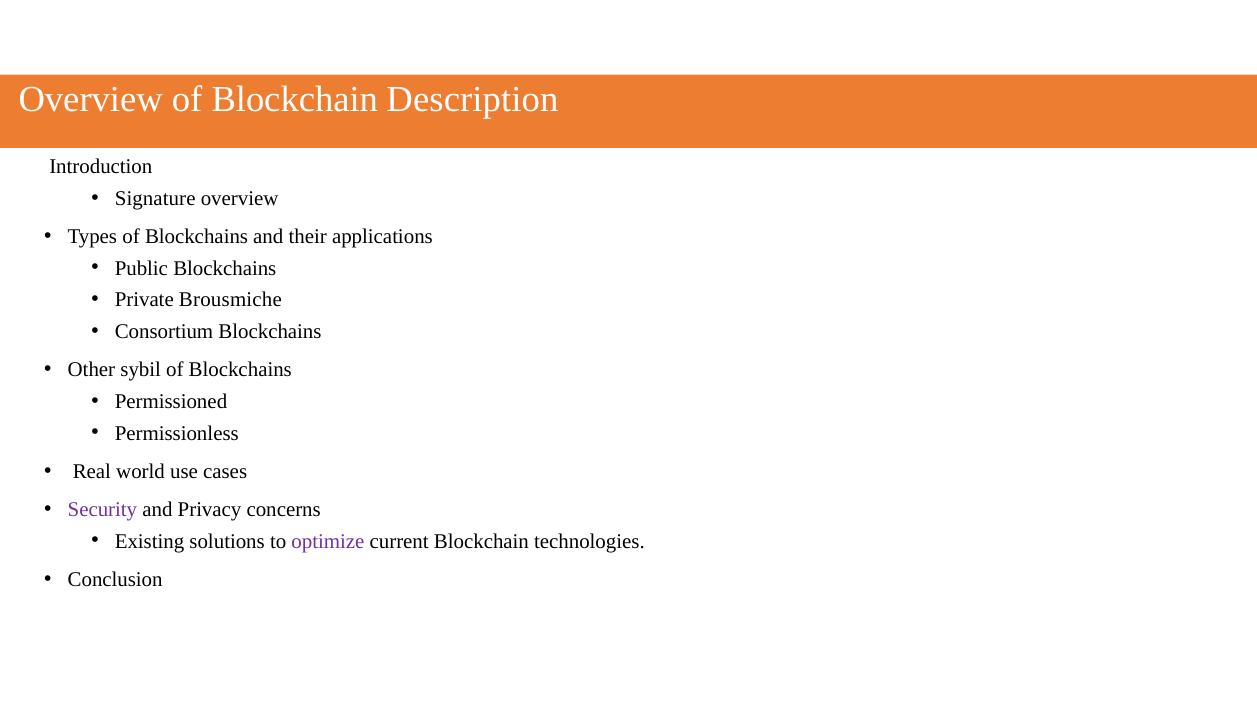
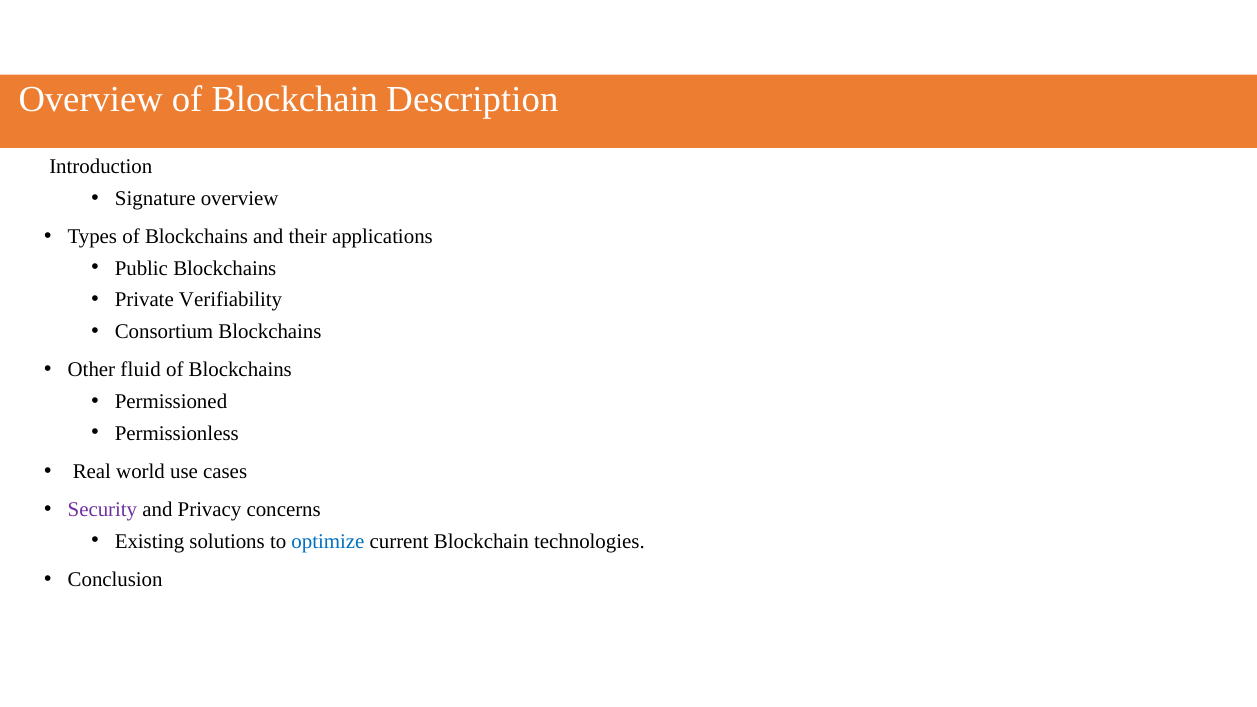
Brousmiche: Brousmiche -> Verifiability (231, 300)
sybil: sybil -> fluid (141, 370)
optimize colour: purple -> blue (328, 541)
